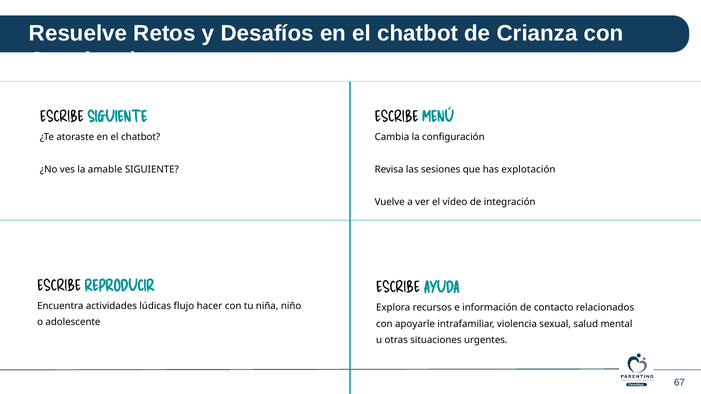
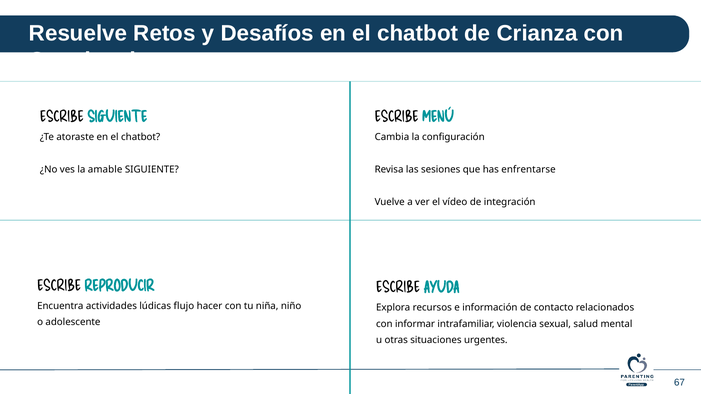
explotación: explotación -> enfrentarse (528, 170)
apoyarle: apoyarle -> informar (415, 324)
